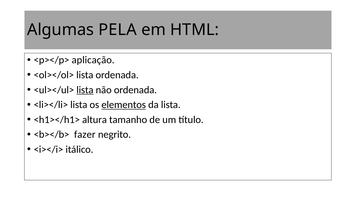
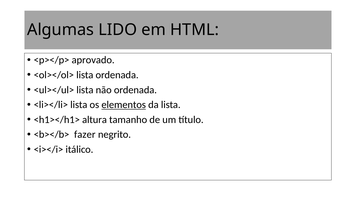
PELA: PELA -> LIDO (118, 30)
aplicação: aplicação -> aprovado (93, 60)
lista underline: present -> none (85, 90)
